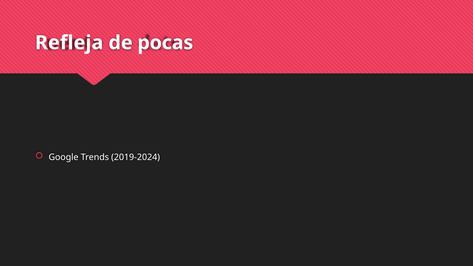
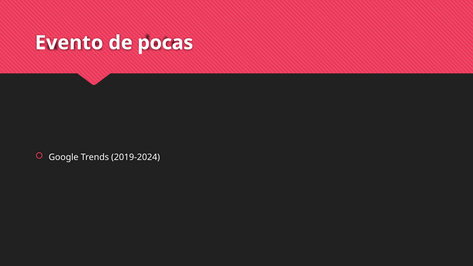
Refleja: Refleja -> Evento (69, 43)
